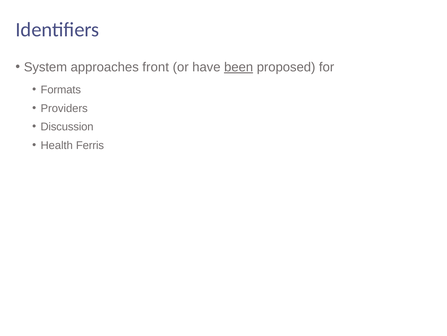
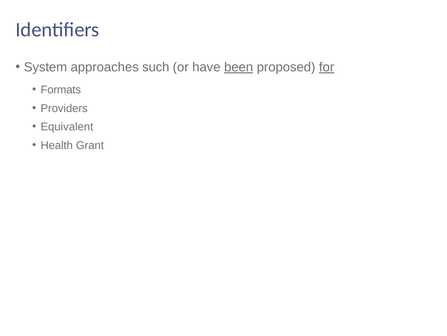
front: front -> such (156, 67)
for underline: none -> present (327, 67)
Discussion: Discussion -> Equivalent (67, 127)
Ferris: Ferris -> Grant (90, 145)
